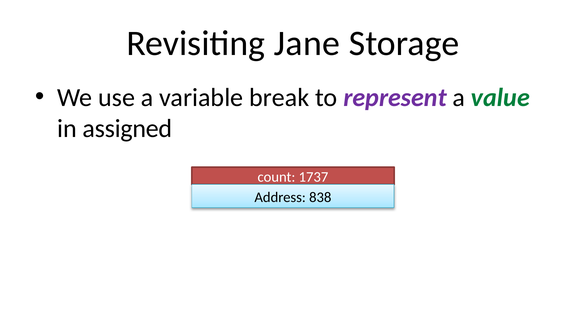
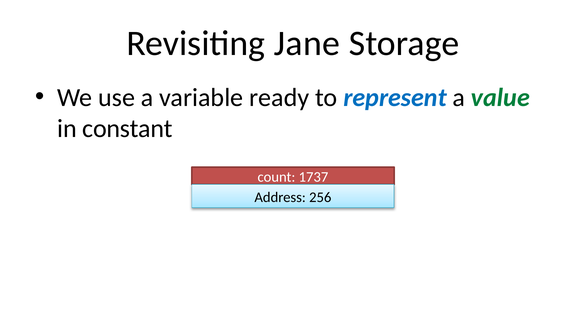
break: break -> ready (279, 97)
represent colour: purple -> blue (395, 97)
assigned: assigned -> constant (127, 129)
838: 838 -> 256 (320, 197)
